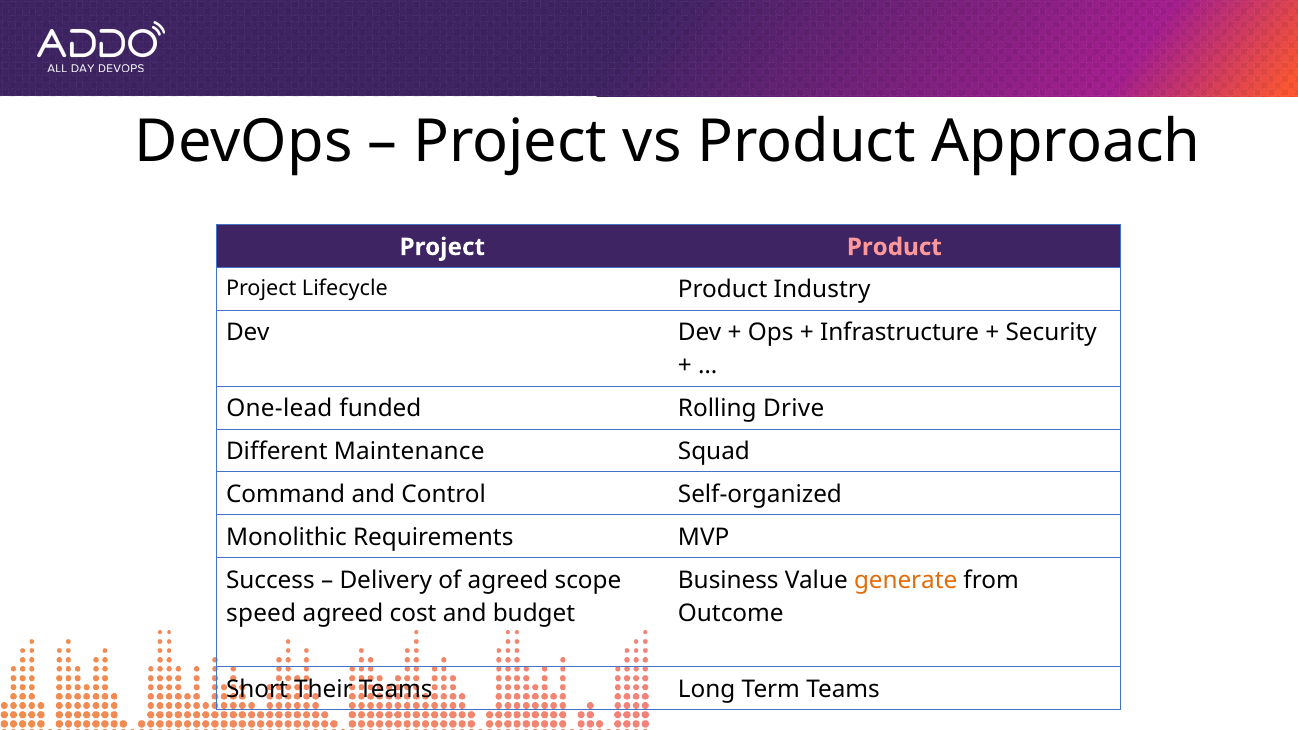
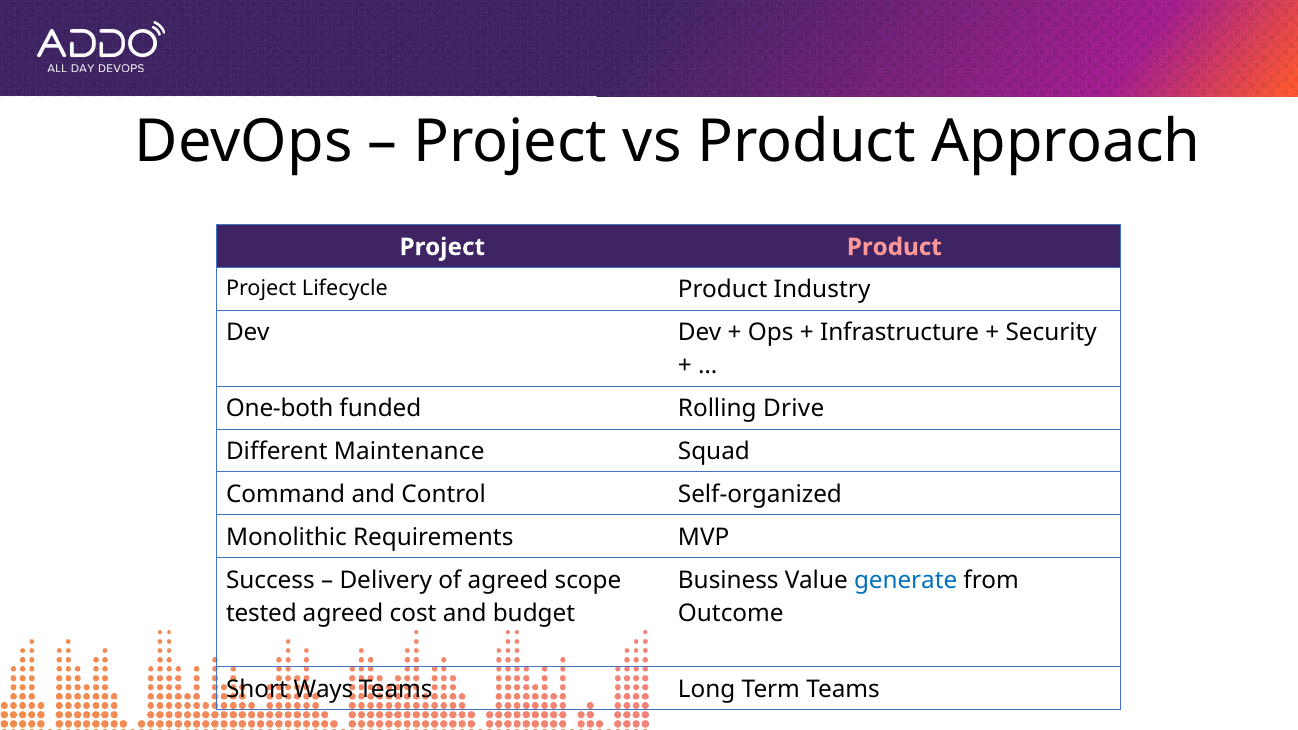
One-lead: One-lead -> One-both (280, 409)
generate colour: orange -> blue (906, 580)
speed: speed -> tested (261, 614)
Their: Their -> Ways (324, 690)
